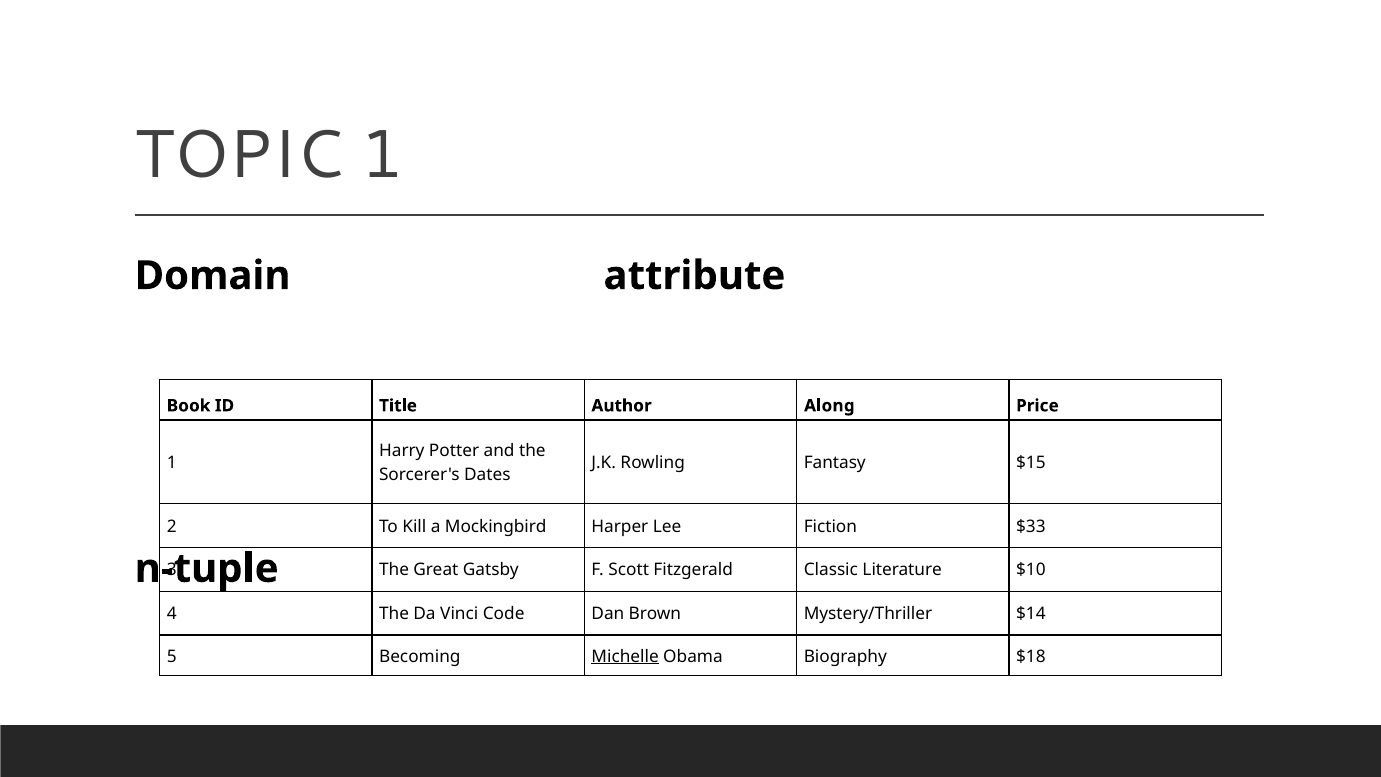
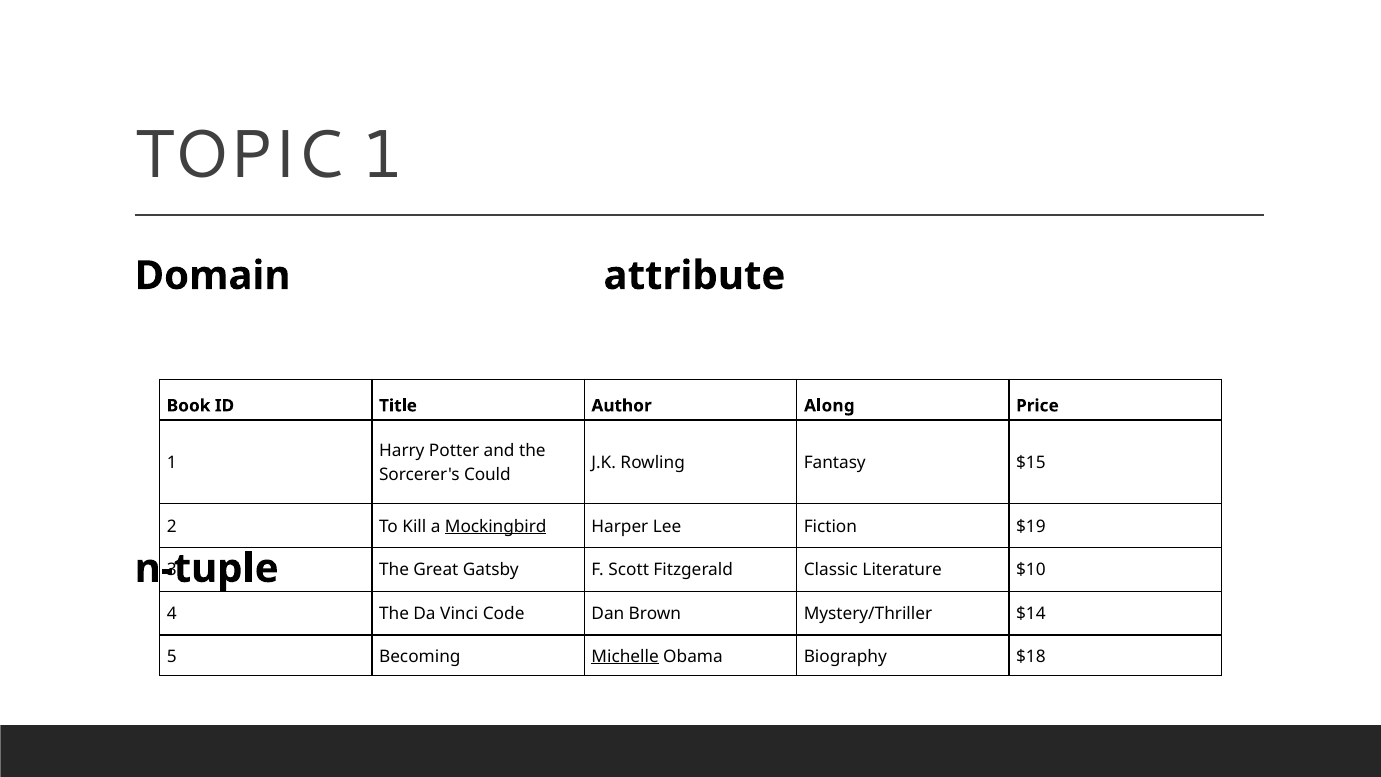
Dates: Dates -> Could (487, 474)
Mockingbird underline: none -> present (496, 526)
$33: $33 -> $19 (1031, 526)
